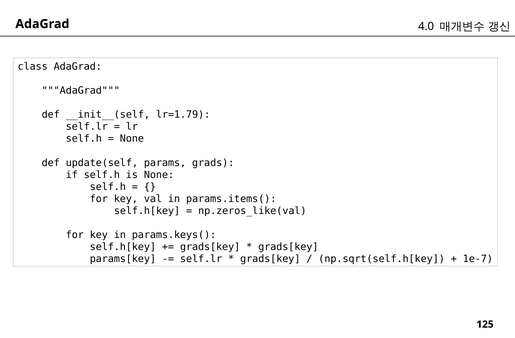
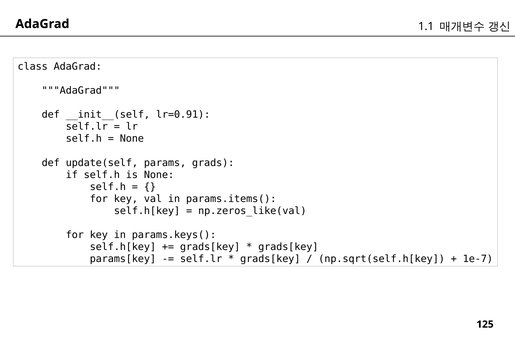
4.0: 4.0 -> 1.1 (426, 26)
lr=1.79: lr=1.79 -> lr=0.91 (183, 115)
